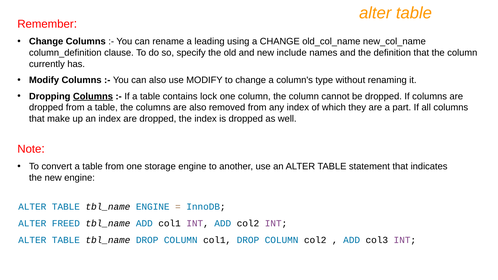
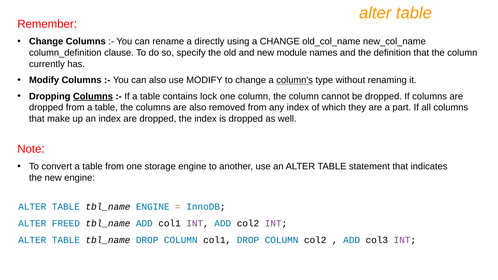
leading: leading -> directly (209, 42)
include: include -> module (292, 53)
column's underline: none -> present (295, 80)
